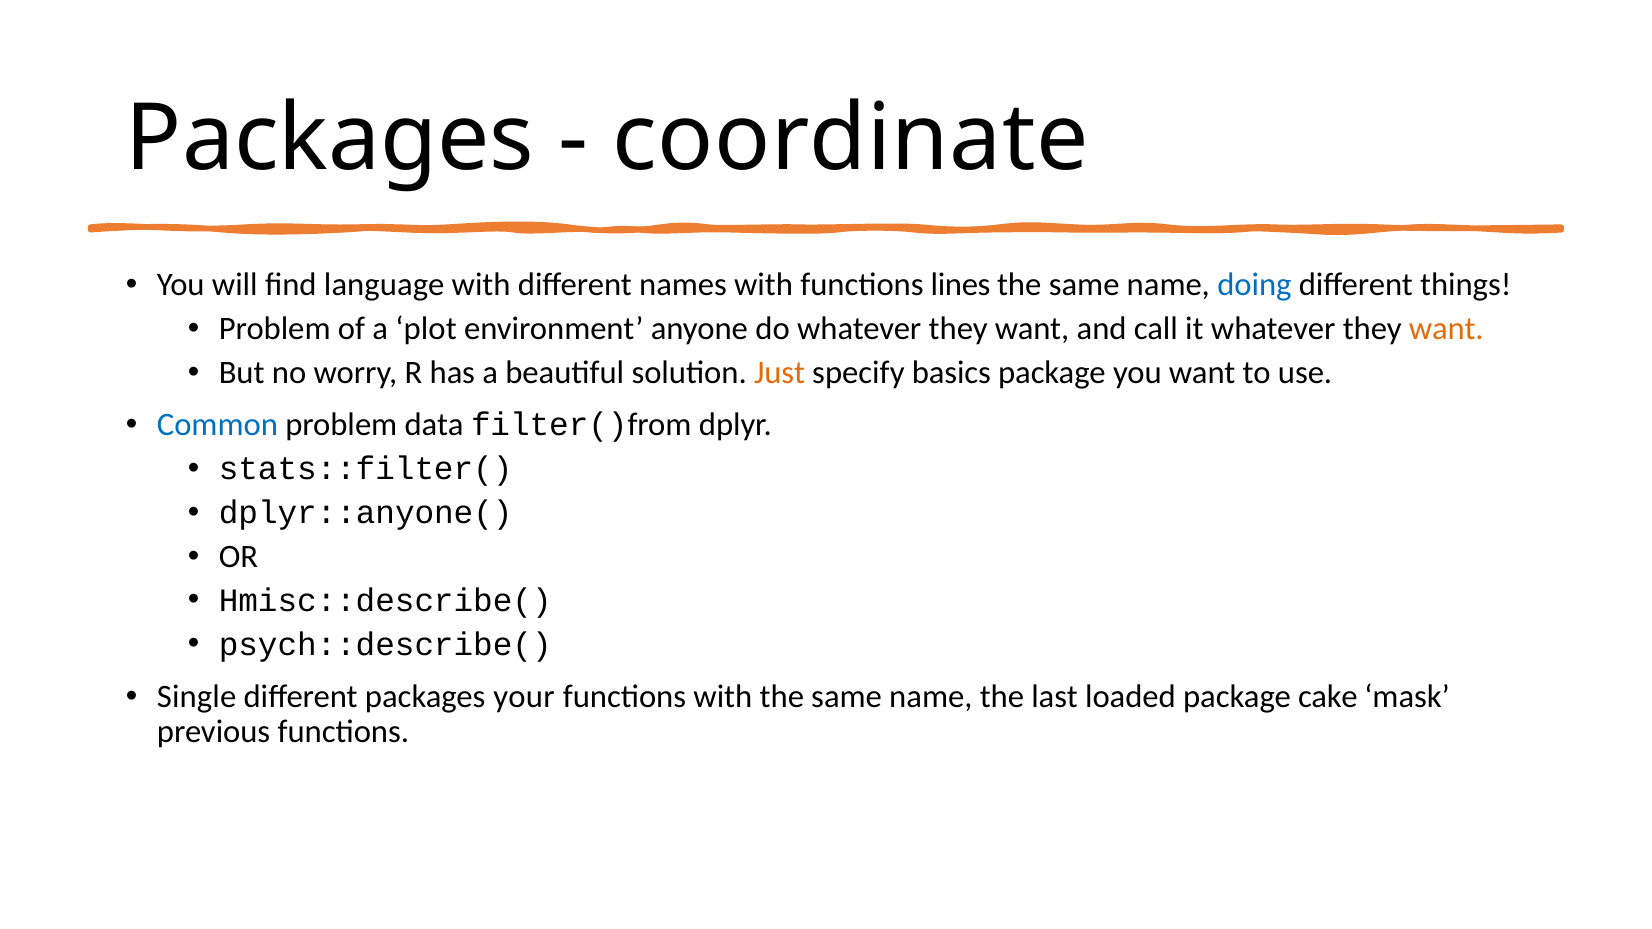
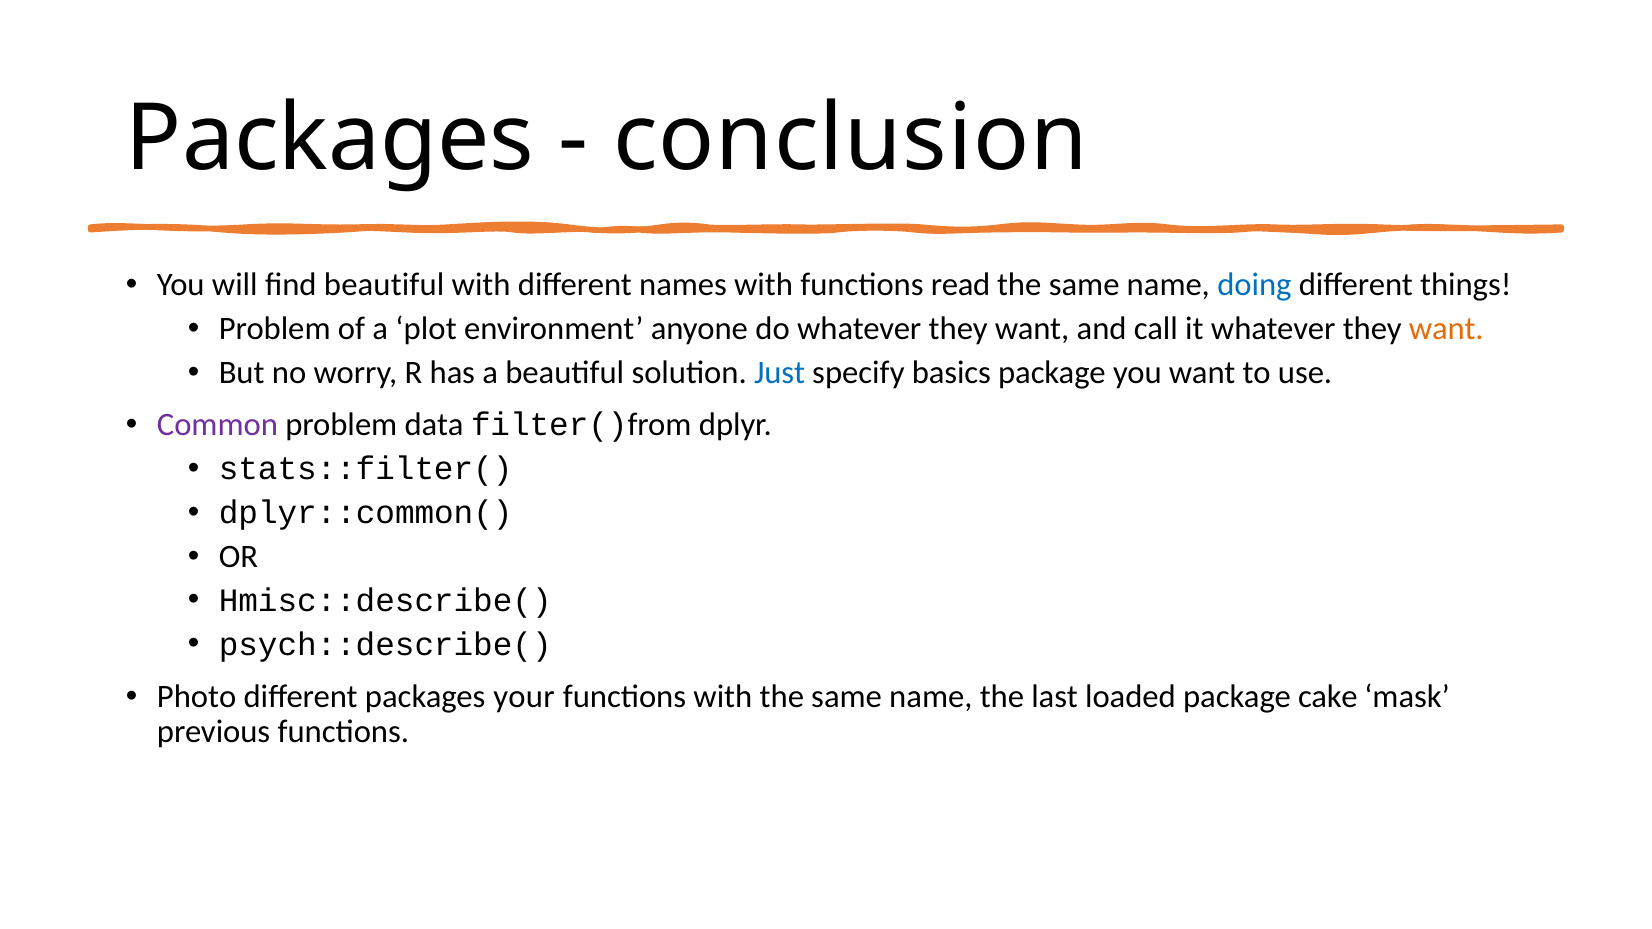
coordinate: coordinate -> conclusion (851, 139)
find language: language -> beautiful (384, 285)
lines: lines -> read (961, 285)
Just colour: orange -> blue (780, 373)
Common colour: blue -> purple (217, 425)
dplyr::anyone(: dplyr::anyone( -> dplyr::common( (366, 513)
Single: Single -> Photo (197, 697)
